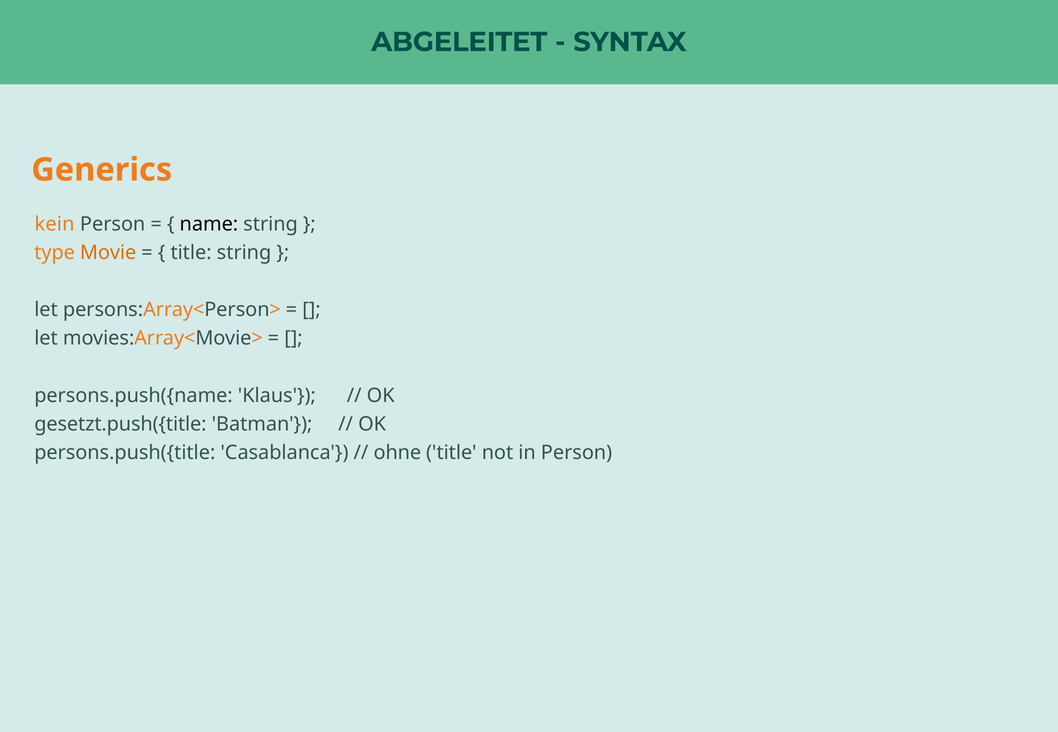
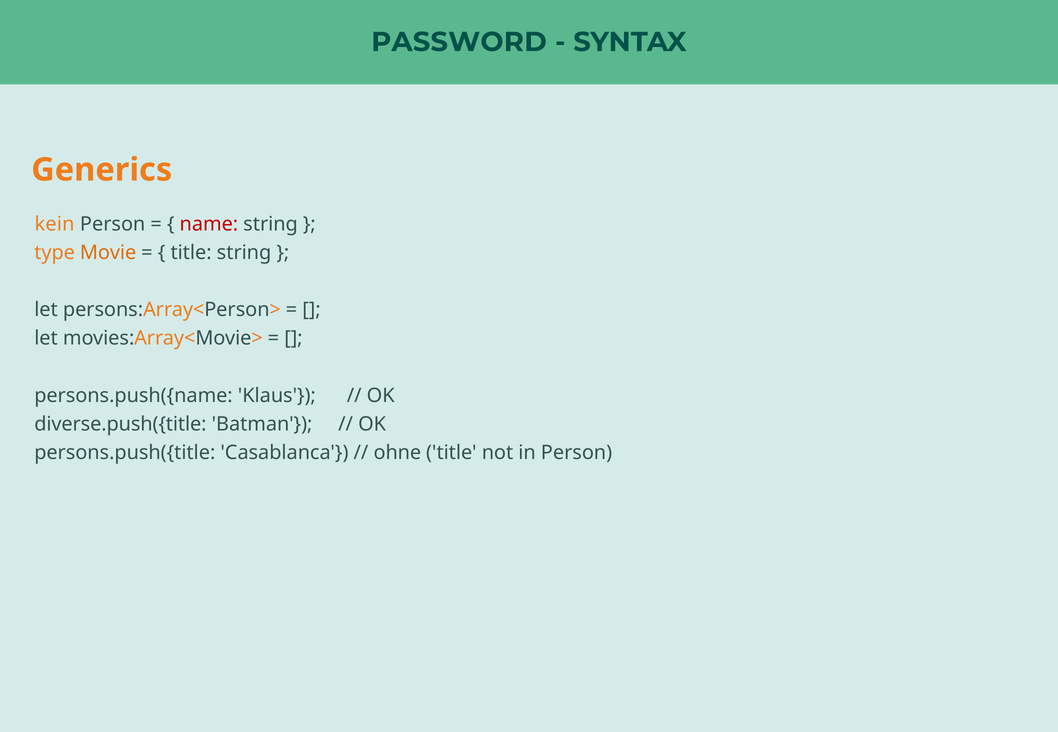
ABGELEITET: ABGELEITET -> PASSWORD (459, 42)
name colour: black -> red (209, 224)
gesetzt.push({title: gesetzt.push({title -> diverse.push({title (120, 424)
